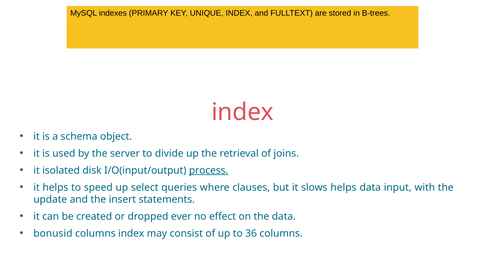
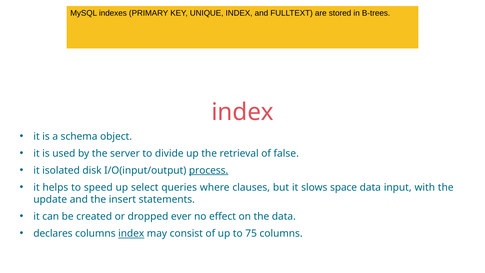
joins: joins -> false (286, 153)
slows helps: helps -> space (344, 187)
bonusid: bonusid -> declares (53, 233)
index underline: none -> present (131, 233)
36: 36 -> 75 (251, 233)
